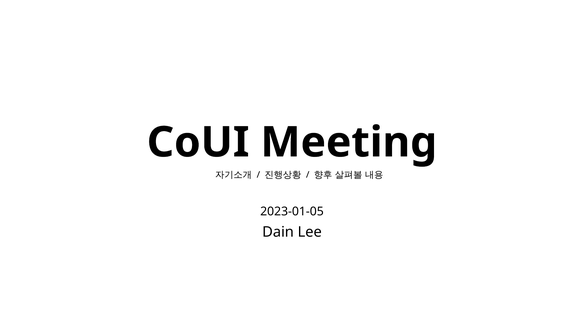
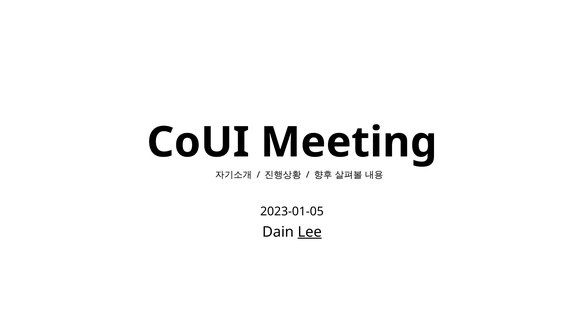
Lee underline: none -> present (310, 232)
